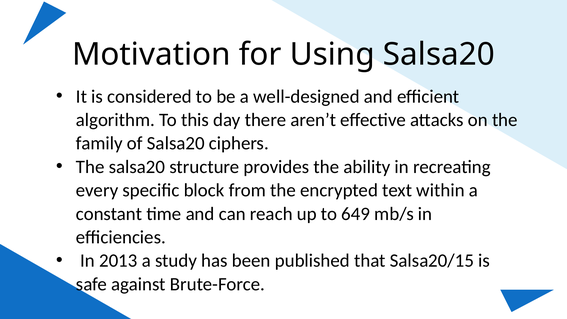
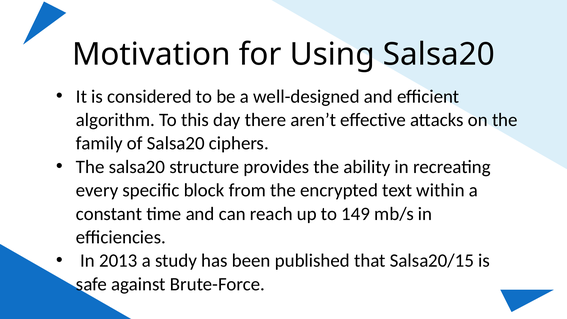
649: 649 -> 149 (356, 214)
